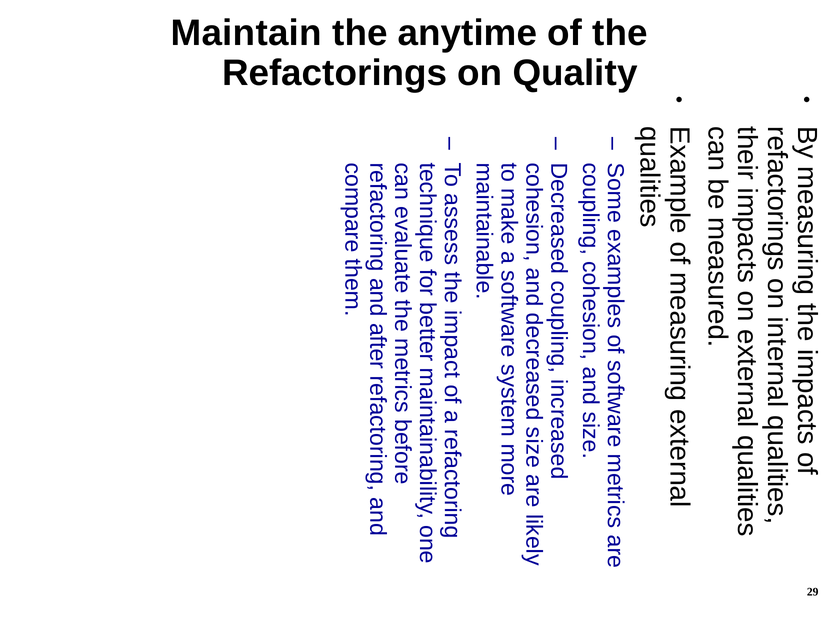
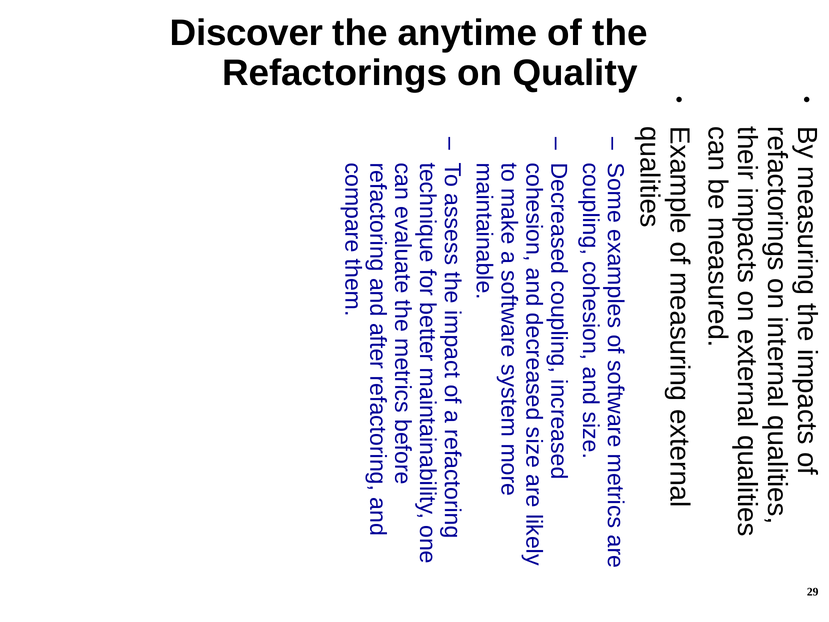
Maintain: Maintain -> Discover (246, 33)
